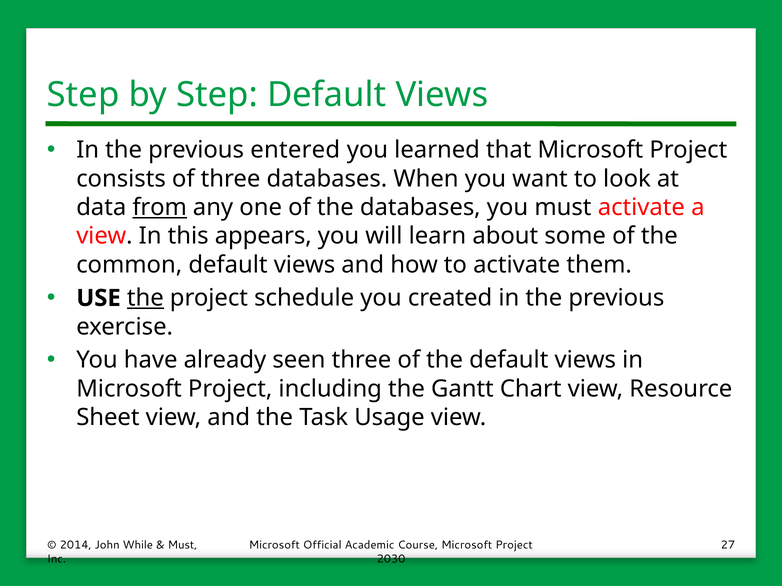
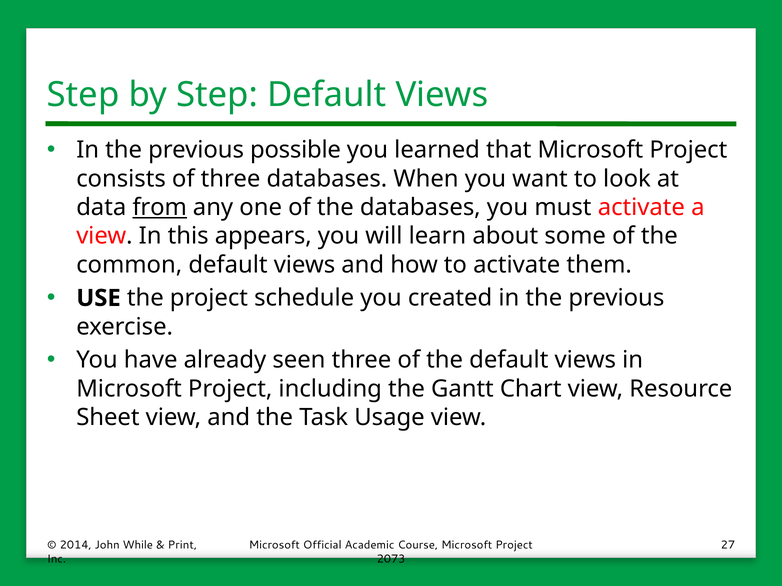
entered: entered -> possible (295, 150)
the underline: present -> none (145, 298)
Must: Must -> Print (182, 546)
2030: 2030 -> 2073 (391, 559)
